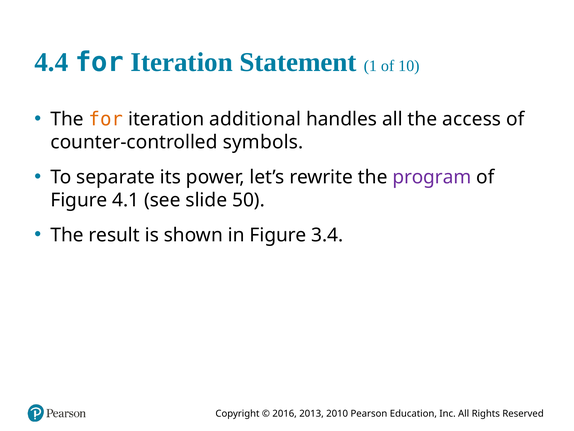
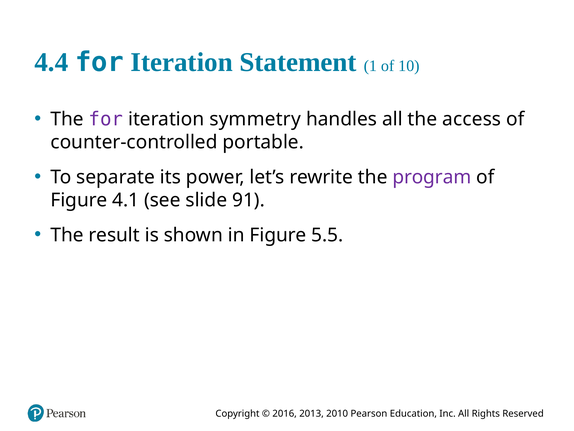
for colour: orange -> purple (106, 119)
additional: additional -> symmetry (255, 119)
symbols: symbols -> portable (263, 142)
50: 50 -> 91 (248, 200)
3.4: 3.4 -> 5.5 (327, 235)
